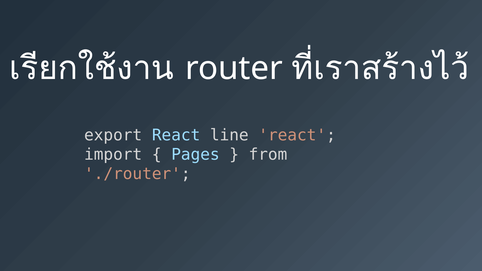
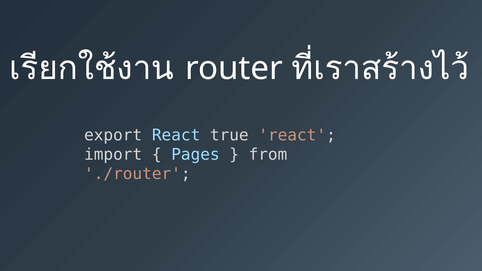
line: line -> true (229, 135)
